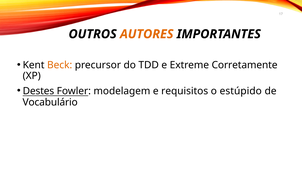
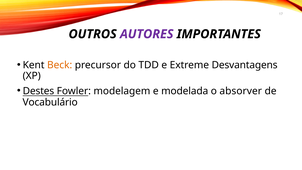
AUTORES colour: orange -> purple (147, 34)
Corretamente: Corretamente -> Desvantagens (245, 65)
requisitos: requisitos -> modelada (185, 91)
estúpido: estúpido -> absorver (241, 91)
